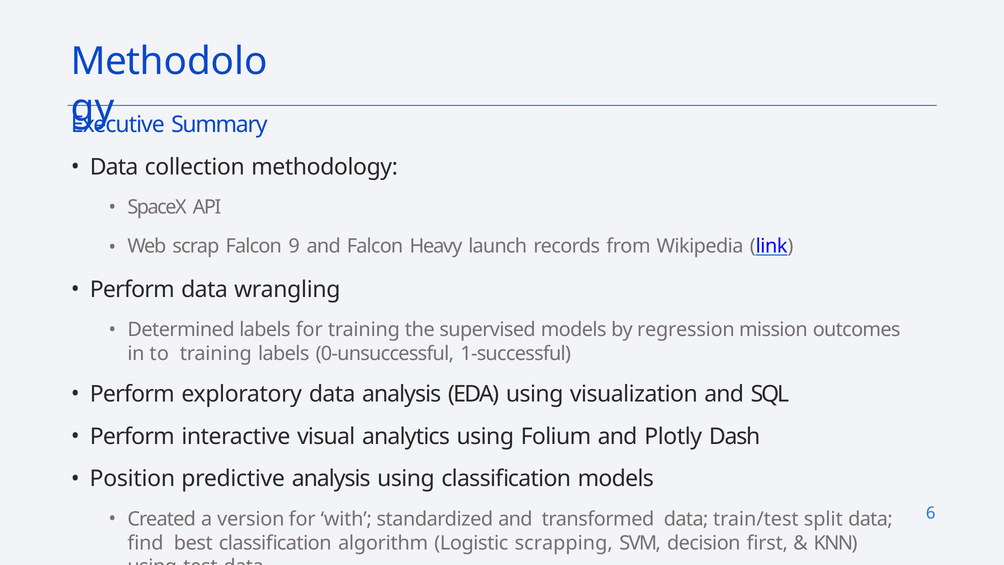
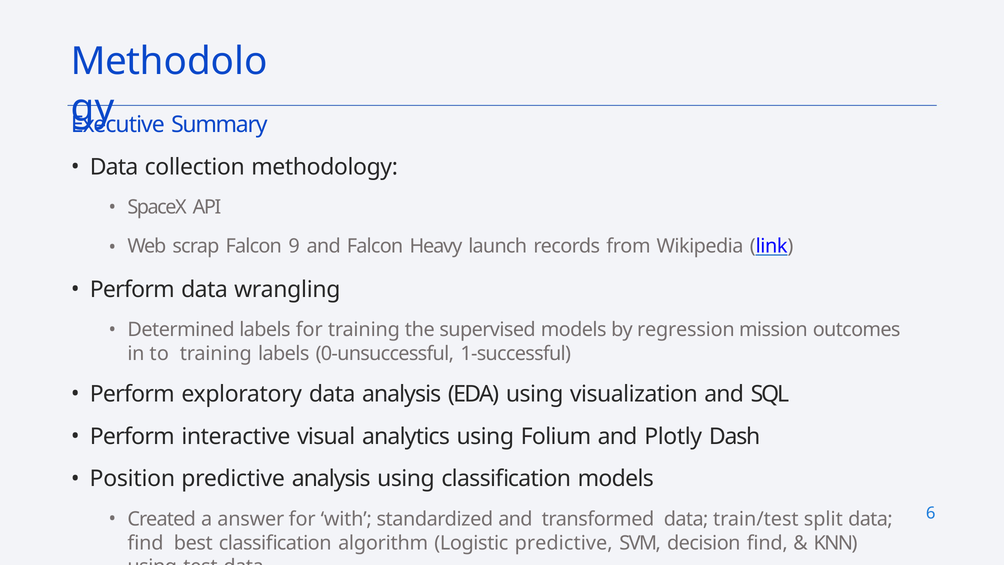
version: version -> answer (251, 519)
Logistic scrapping: scrapping -> predictive (564, 543)
decision first: first -> find (767, 543)
